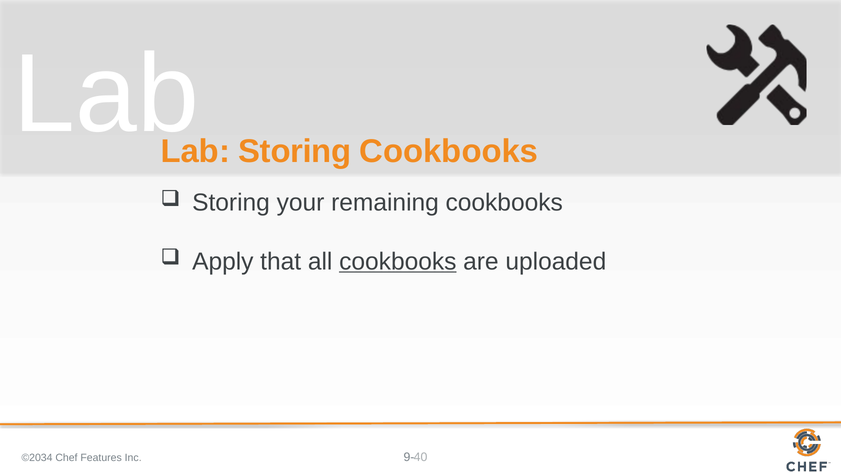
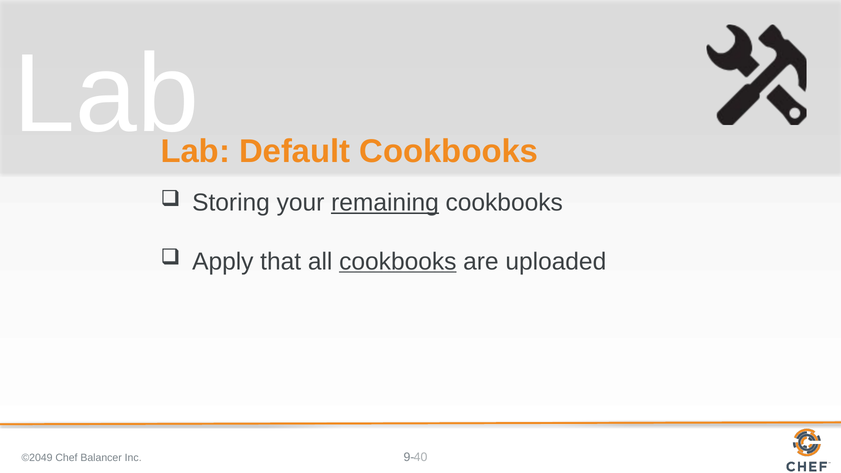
Lab Storing: Storing -> Default (295, 151)
remaining underline: none -> present (385, 203)
©2034: ©2034 -> ©2049 (37, 458)
Features: Features -> Balancer (101, 458)
